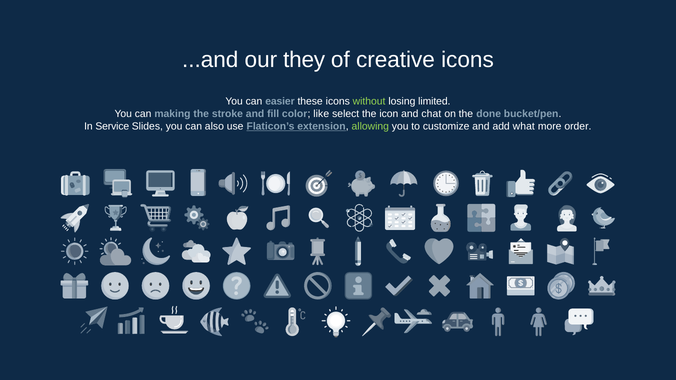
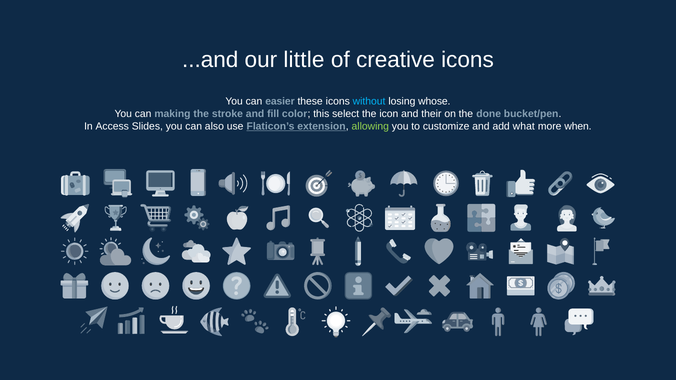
they: they -> little (304, 60)
without colour: light green -> light blue (369, 102)
limited: limited -> whose (434, 102)
like: like -> this (321, 114)
chat: chat -> their (431, 114)
Service: Service -> Access (112, 126)
order: order -> when (578, 126)
